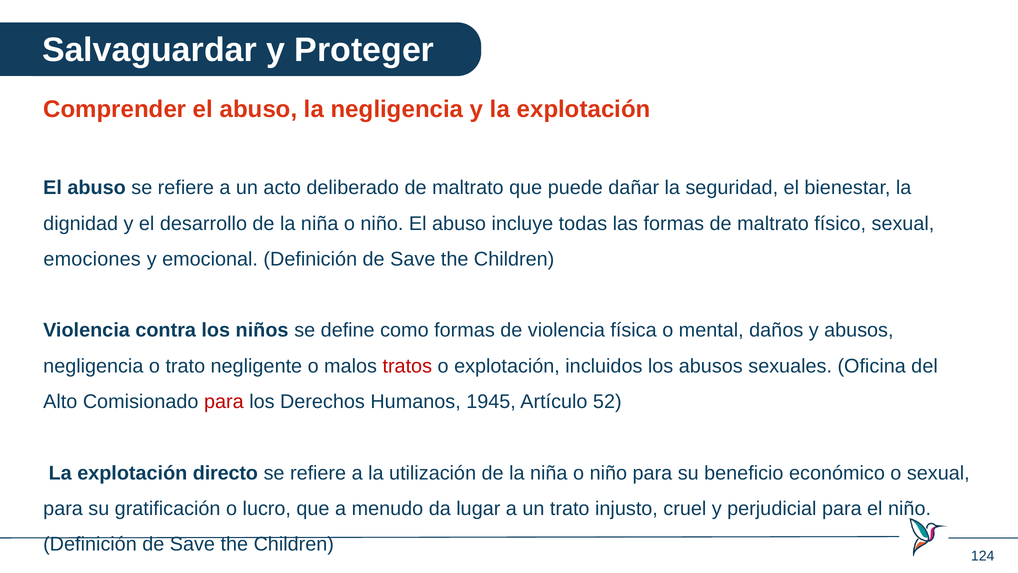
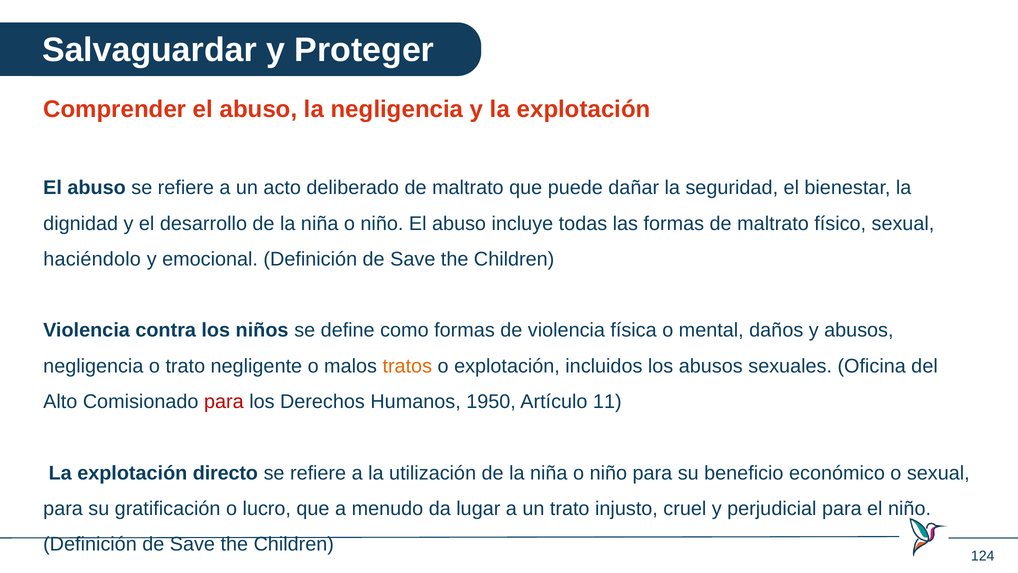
emociones: emociones -> haciéndolo (92, 259)
tratos colour: red -> orange (407, 366)
1945: 1945 -> 1950 (491, 402)
52: 52 -> 11 (607, 402)
